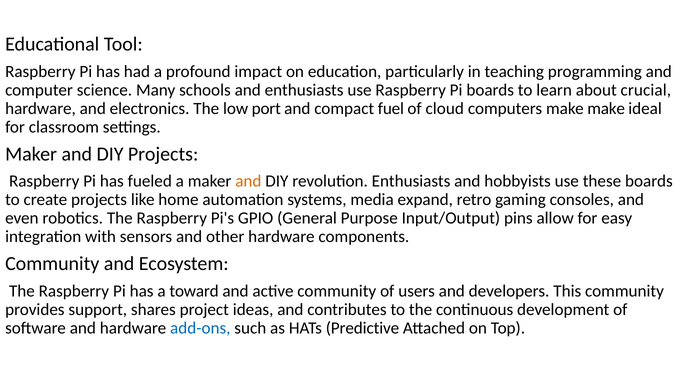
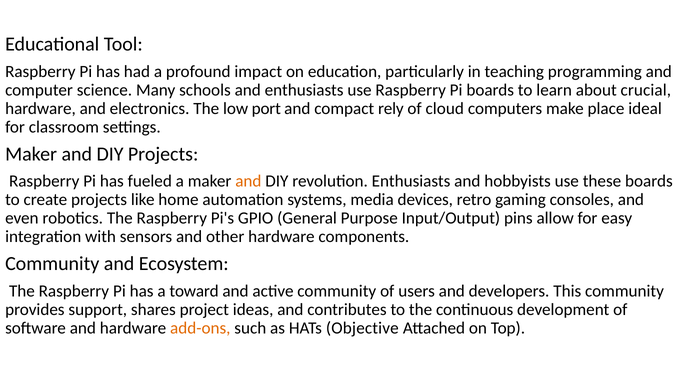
fuel: fuel -> rely (391, 109)
make make: make -> place (606, 109)
expand: expand -> devices (425, 200)
add-ons colour: blue -> orange (200, 328)
Predictive: Predictive -> Objective (362, 328)
